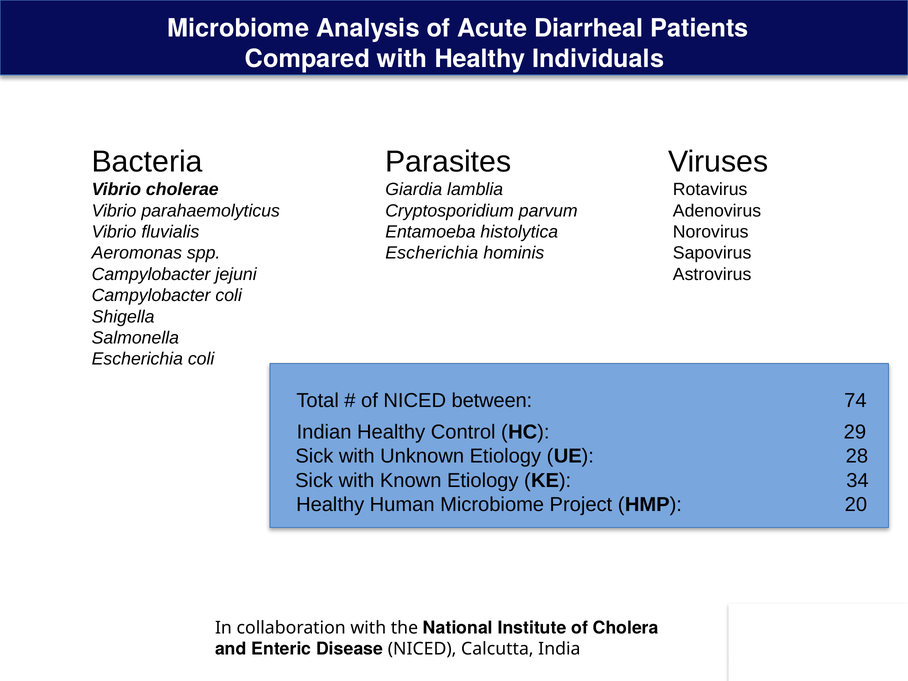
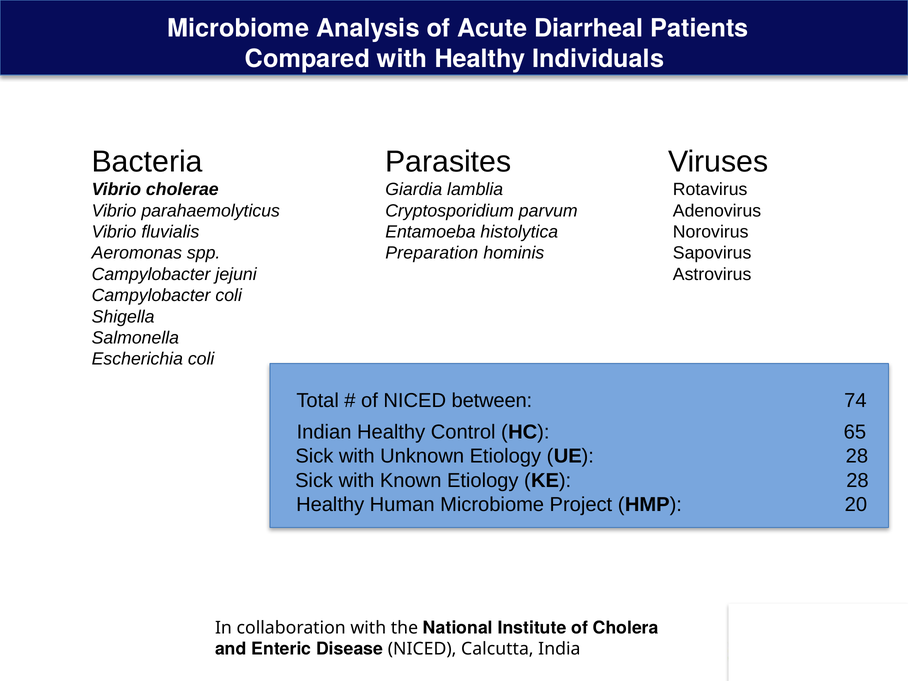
Escherichia: Escherichia -> Preparation (432, 253)
29: 29 -> 65 (855, 432)
KE 34: 34 -> 28 (857, 480)
